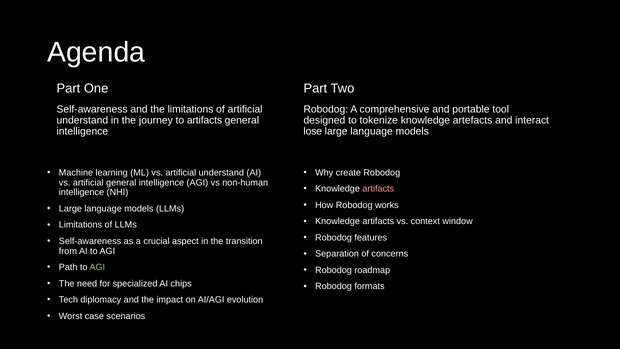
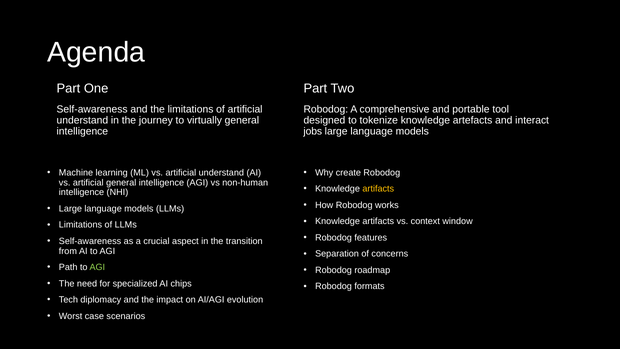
to artifacts: artifacts -> virtually (204, 120)
lose: lose -> jobs (313, 131)
artifacts colour: pink -> yellow (378, 189)
